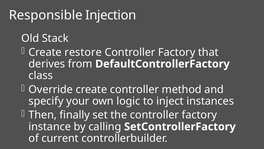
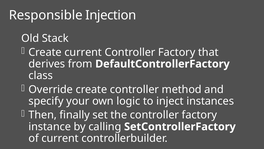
Create restore: restore -> current (83, 52)
